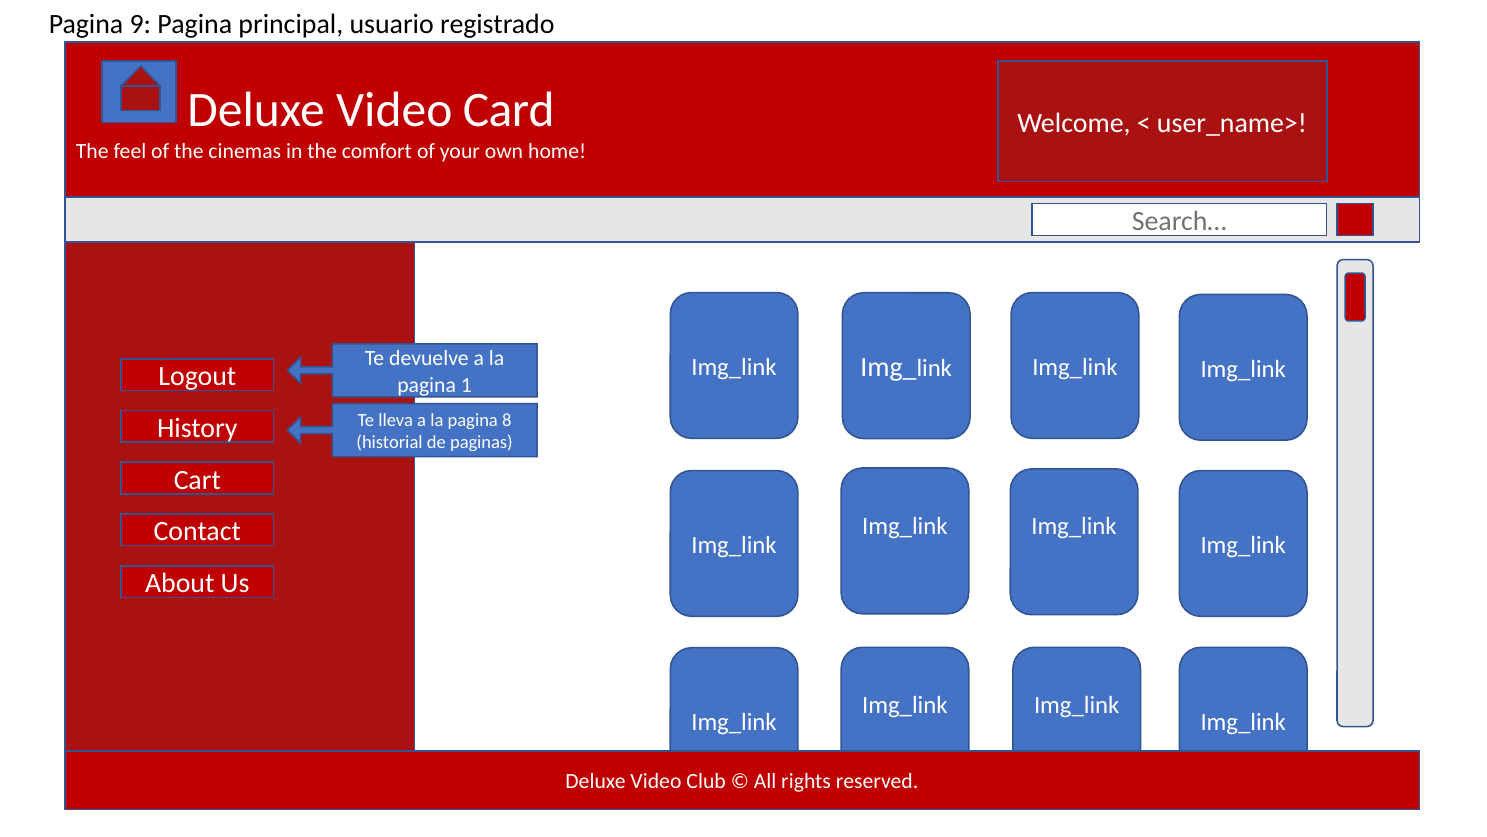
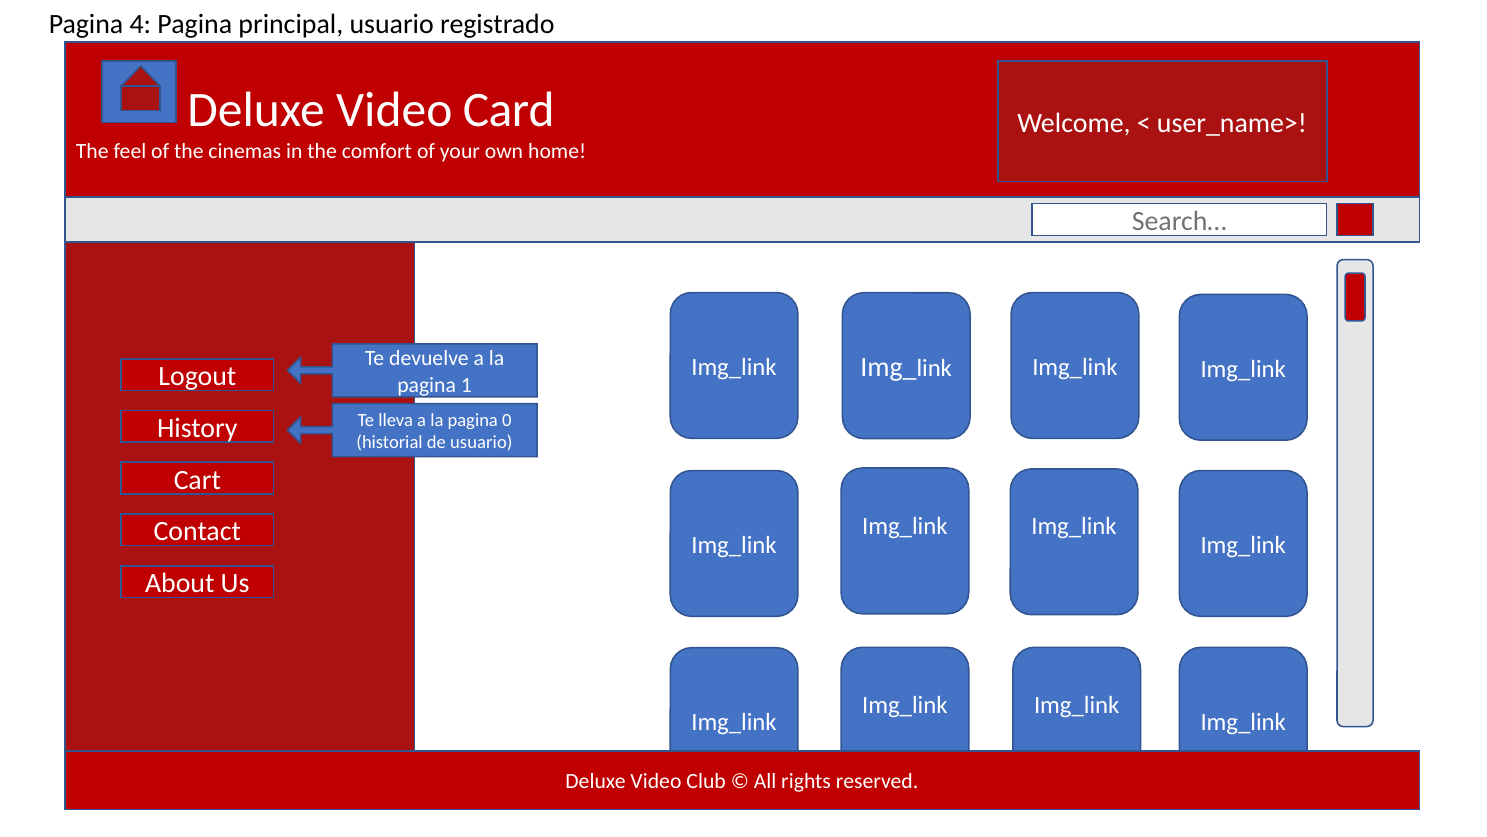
9: 9 -> 4 (140, 24)
8: 8 -> 0 (507, 420)
de paginas: paginas -> usuario (481, 442)
